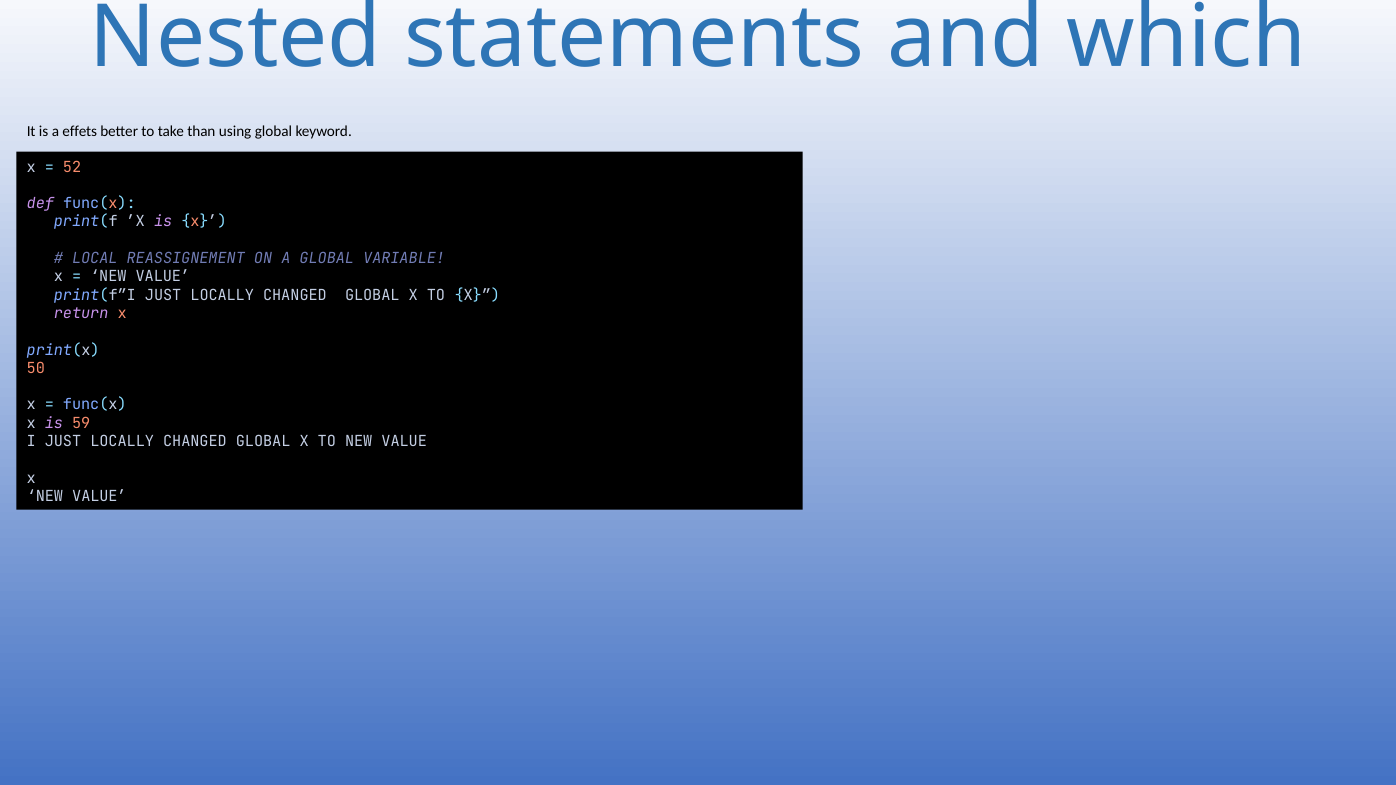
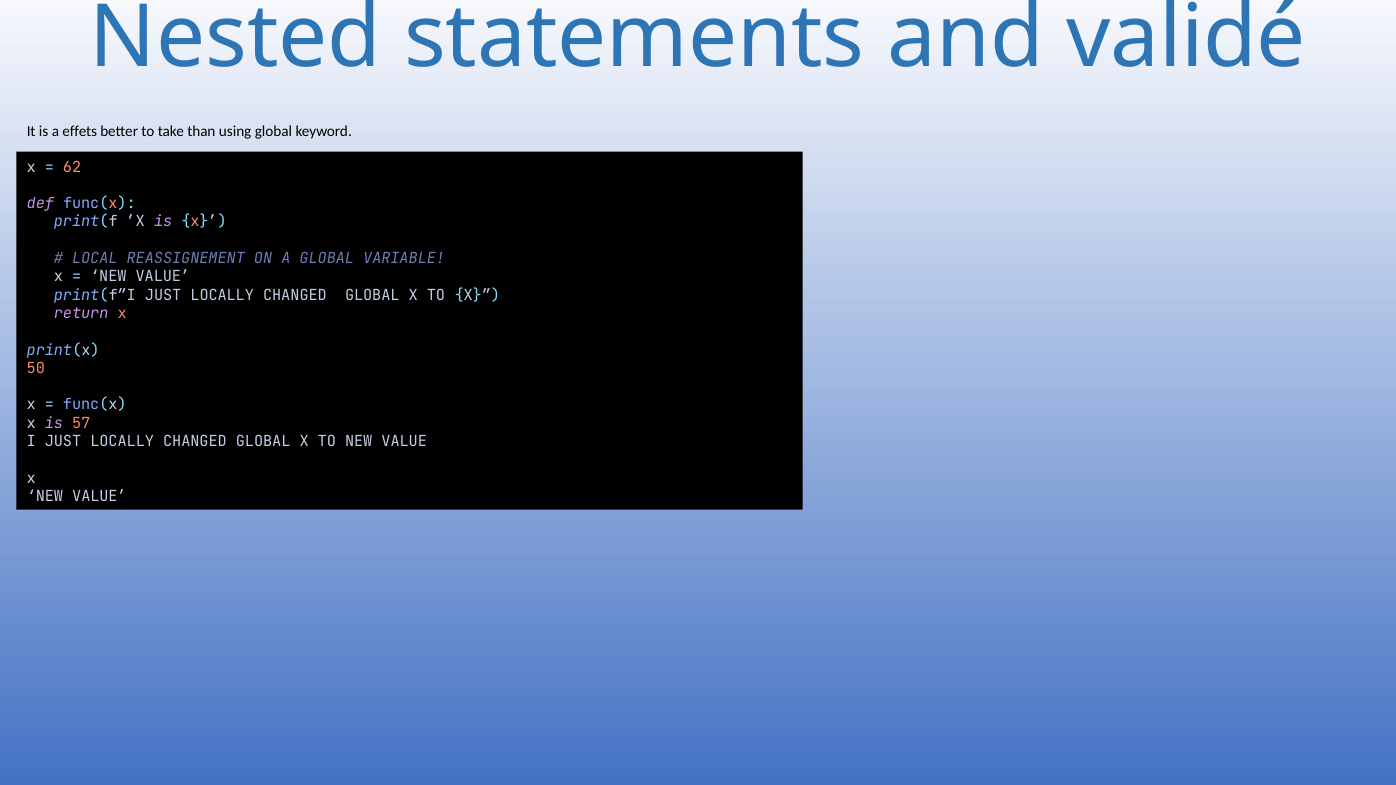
which: which -> validé (1186, 38)
52: 52 -> 62 (72, 167)
59: 59 -> 57 (81, 423)
